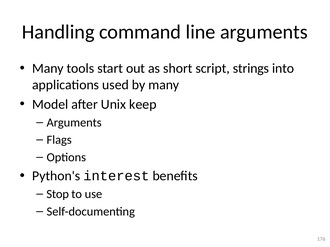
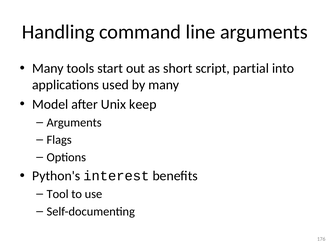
strings: strings -> partial (251, 69)
Stop: Stop -> Tool (58, 194)
